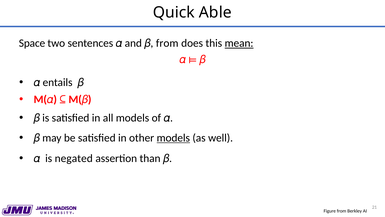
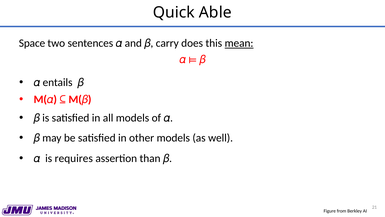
from: from -> carry (167, 43)
models underline: present -> none (173, 138)
negated: negated -> requires (74, 158)
